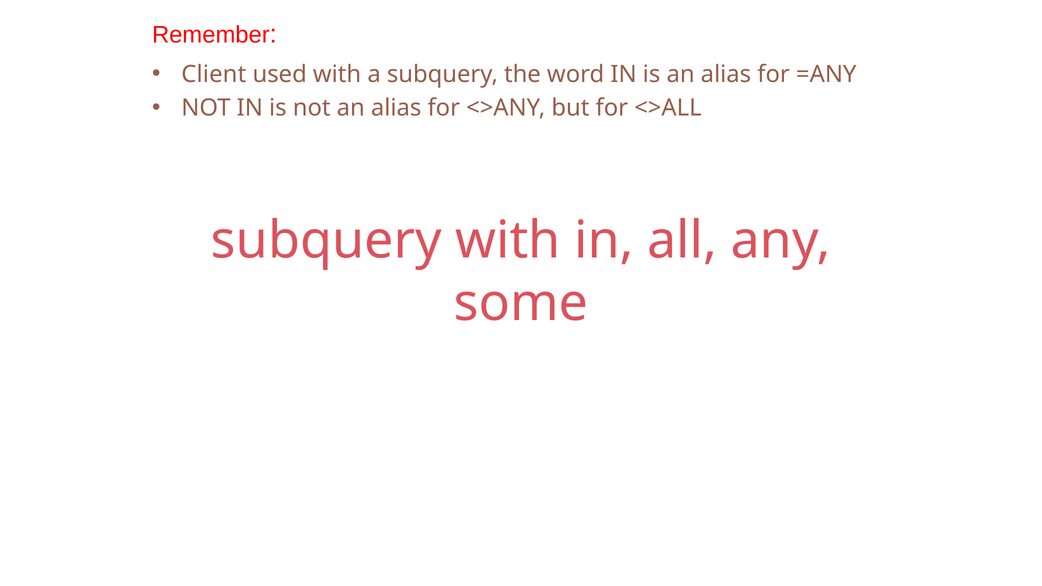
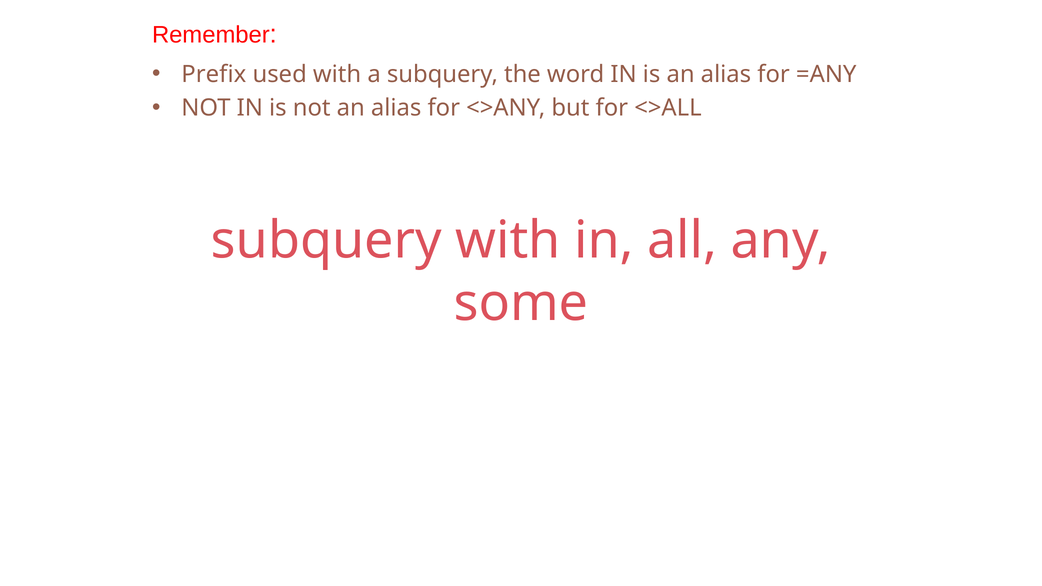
Client: Client -> Prefix (214, 74)
